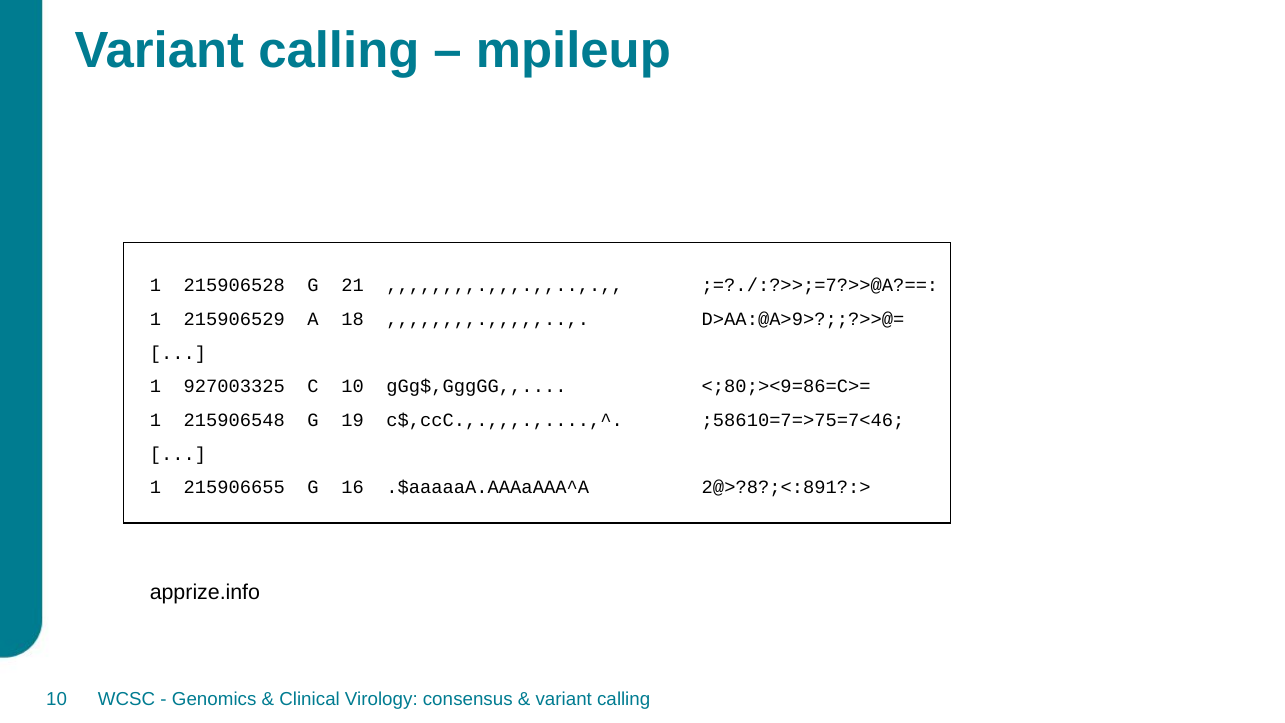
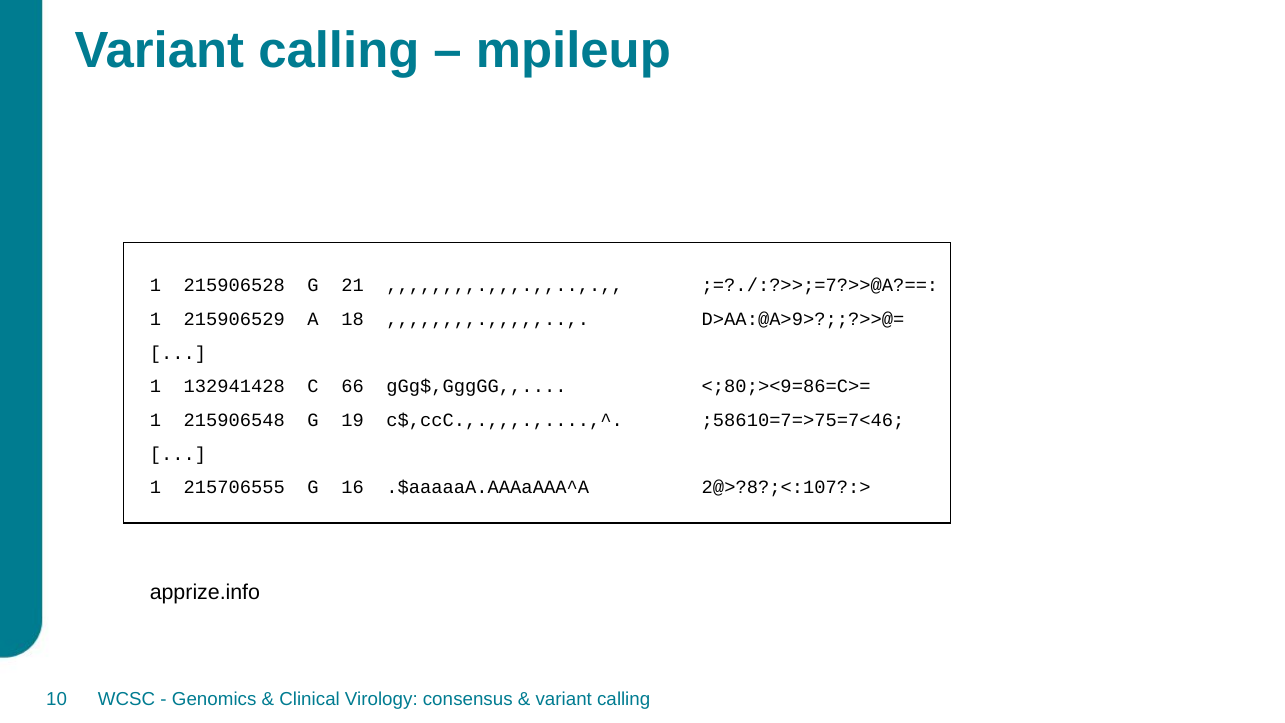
927003325: 927003325 -> 132941428 (234, 386)
C 10: 10 -> 66 (353, 386)
215906655: 215906655 -> 215706555 (234, 487)
2@>?8?;<:891?:>: 2@>?8?;<:891?:> -> 2@>?8?;<:107?:> (786, 487)
